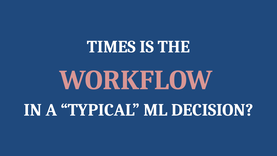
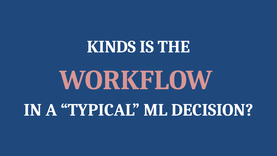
TIMES: TIMES -> KINDS (111, 47)
